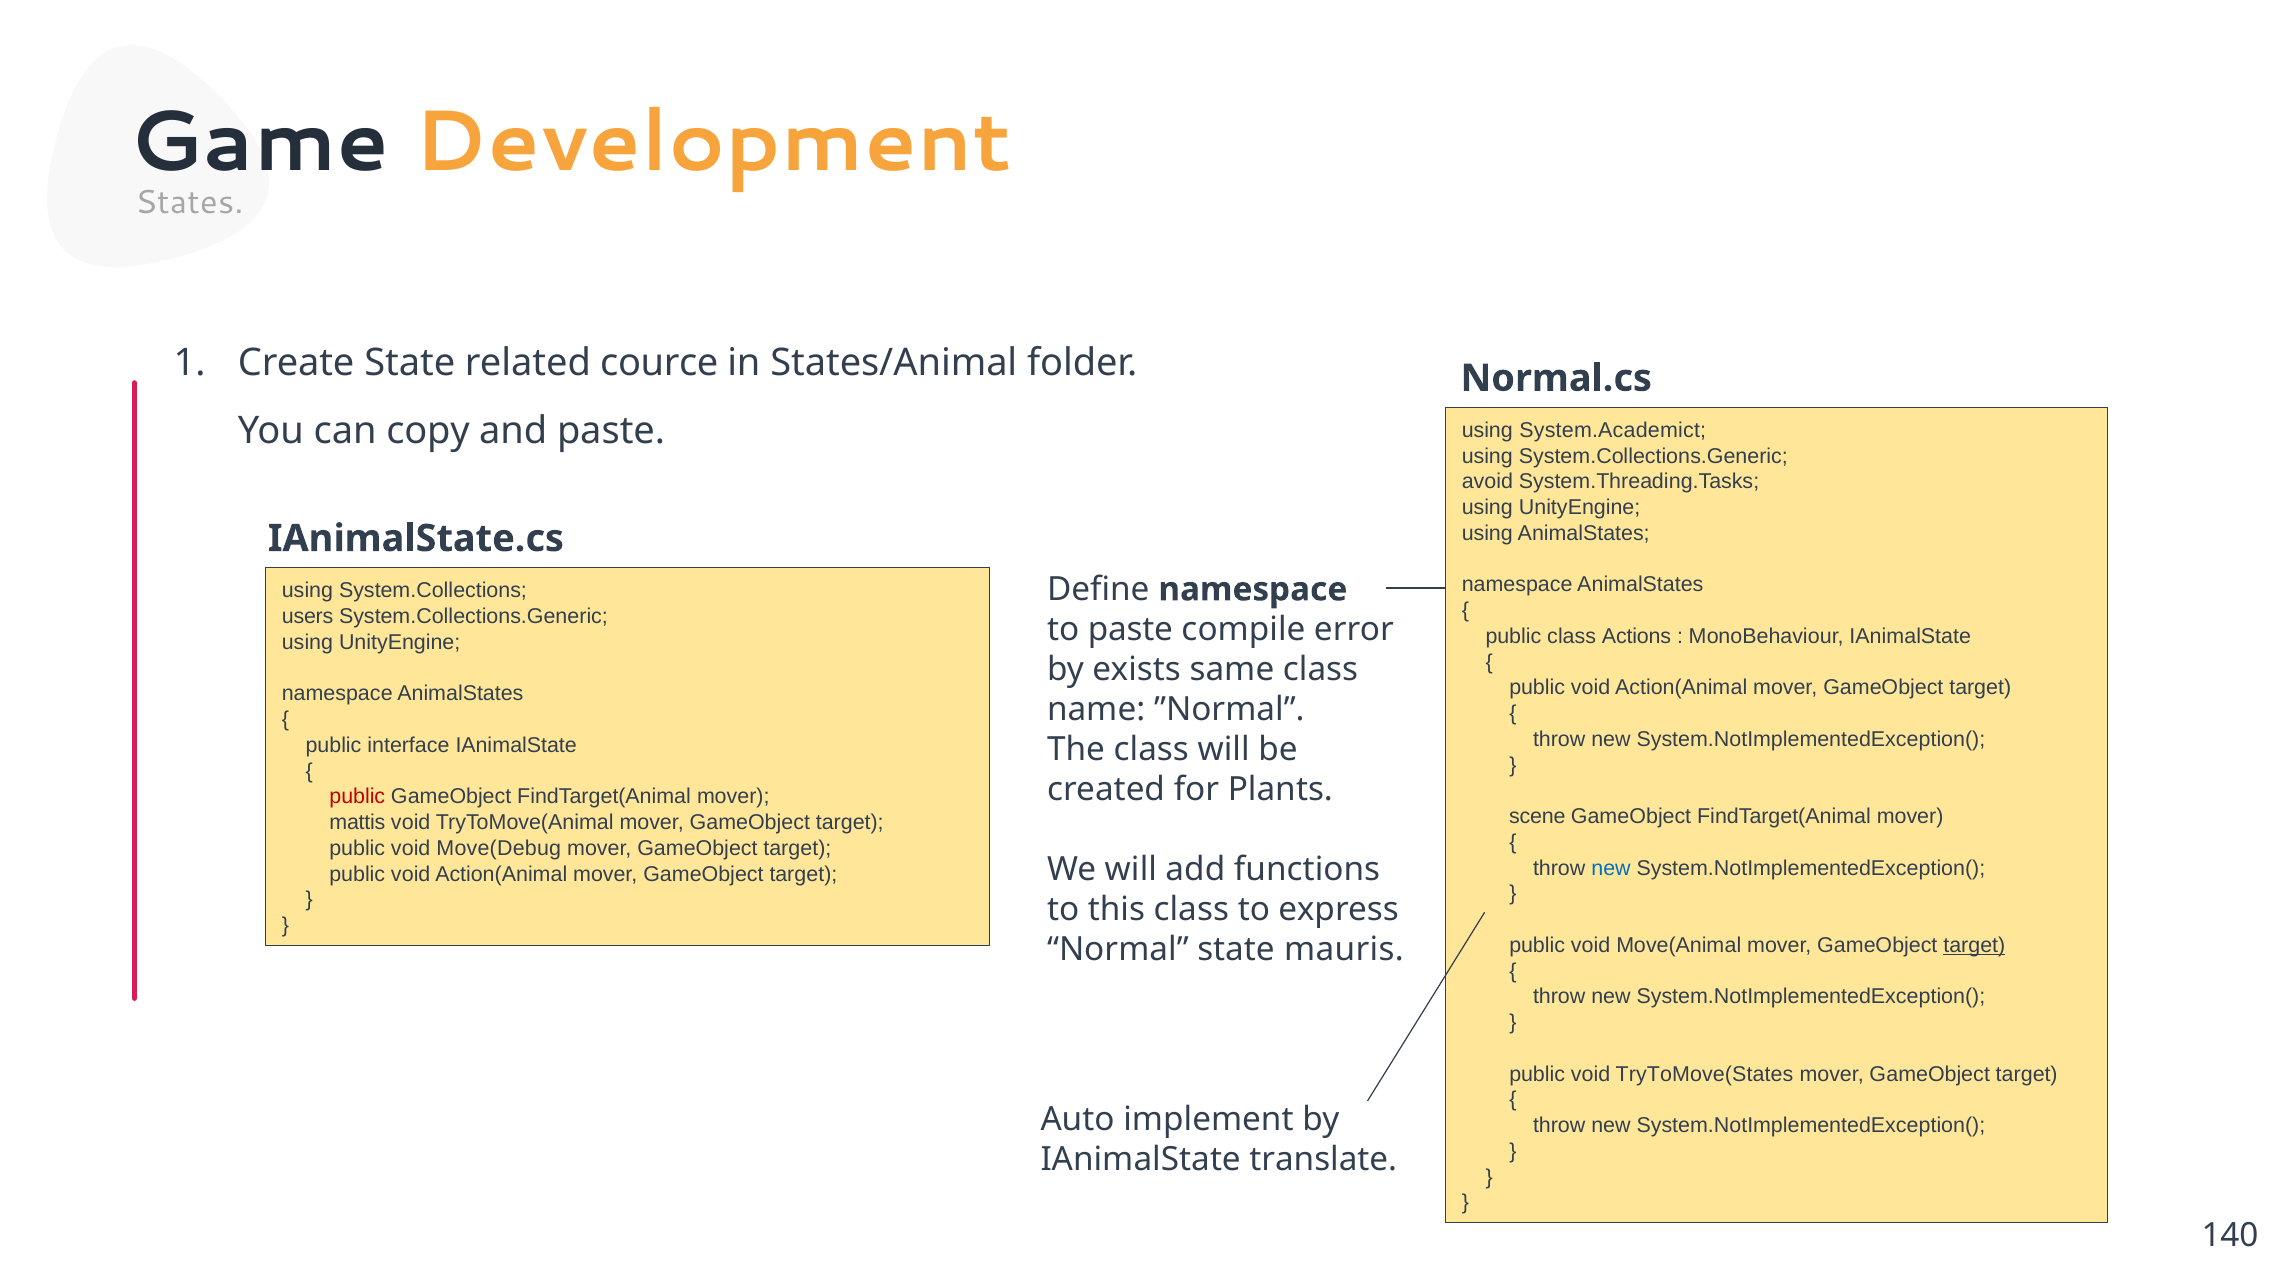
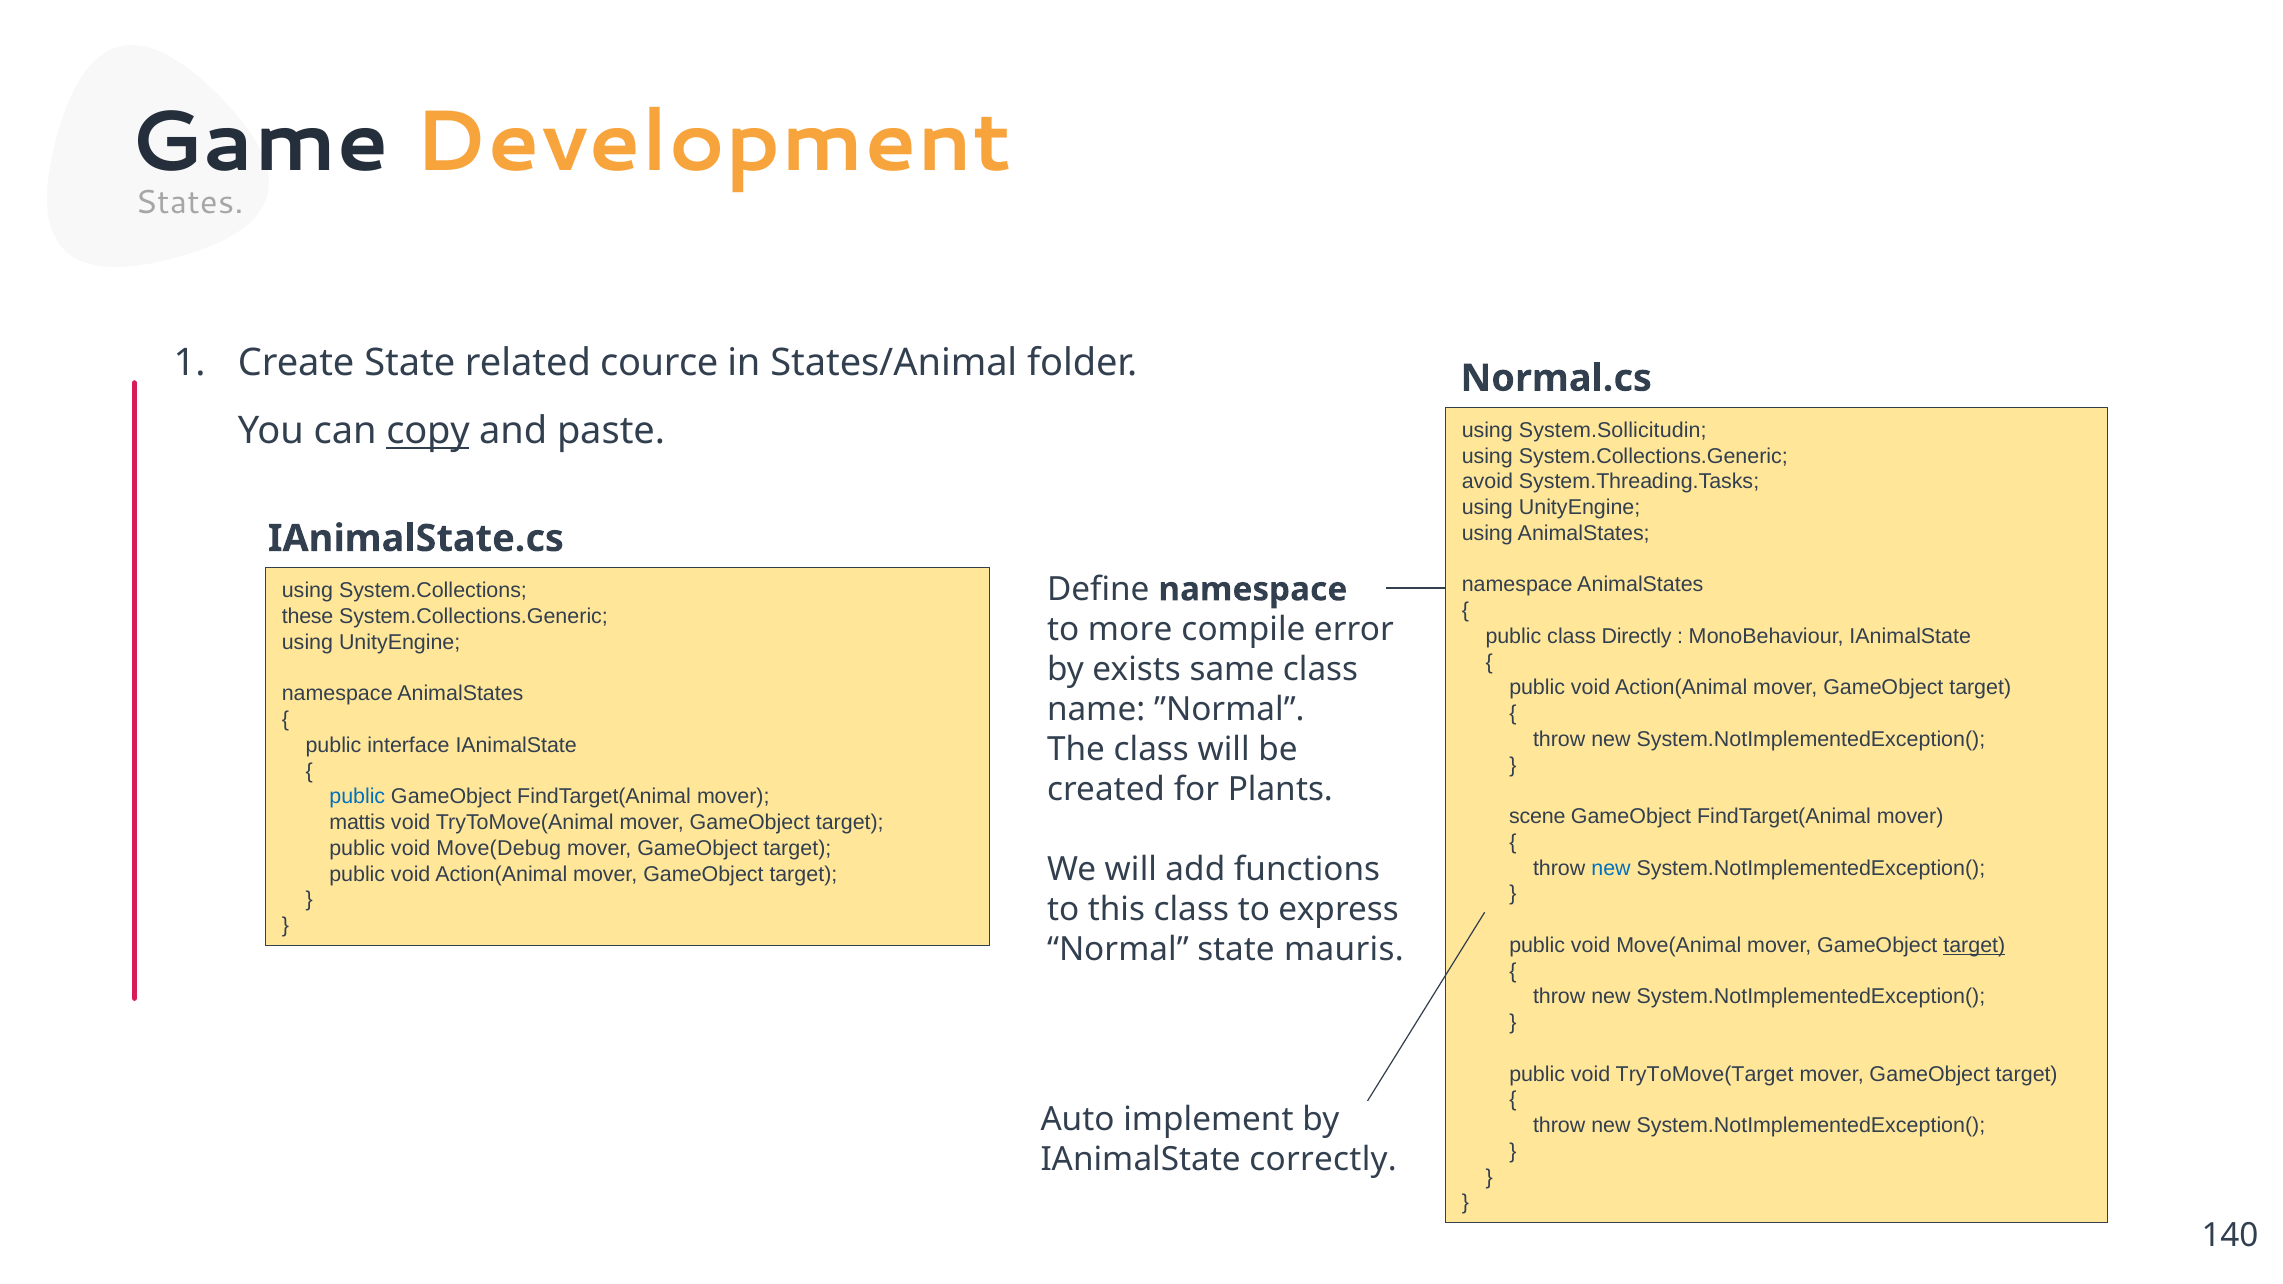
System.Academict: System.Academict -> System.Sollicitudin (1613, 430)
copy underline: none -> present (428, 431)
users: users -> these (308, 617)
to paste: paste -> more (1130, 629)
Actions: Actions -> Directly (1637, 636)
public colour: red -> blue (357, 797)
TryToMove(States: TryToMove(States -> TryToMove(Target (1705, 1074)
translate: translate -> correctly (1323, 1160)
